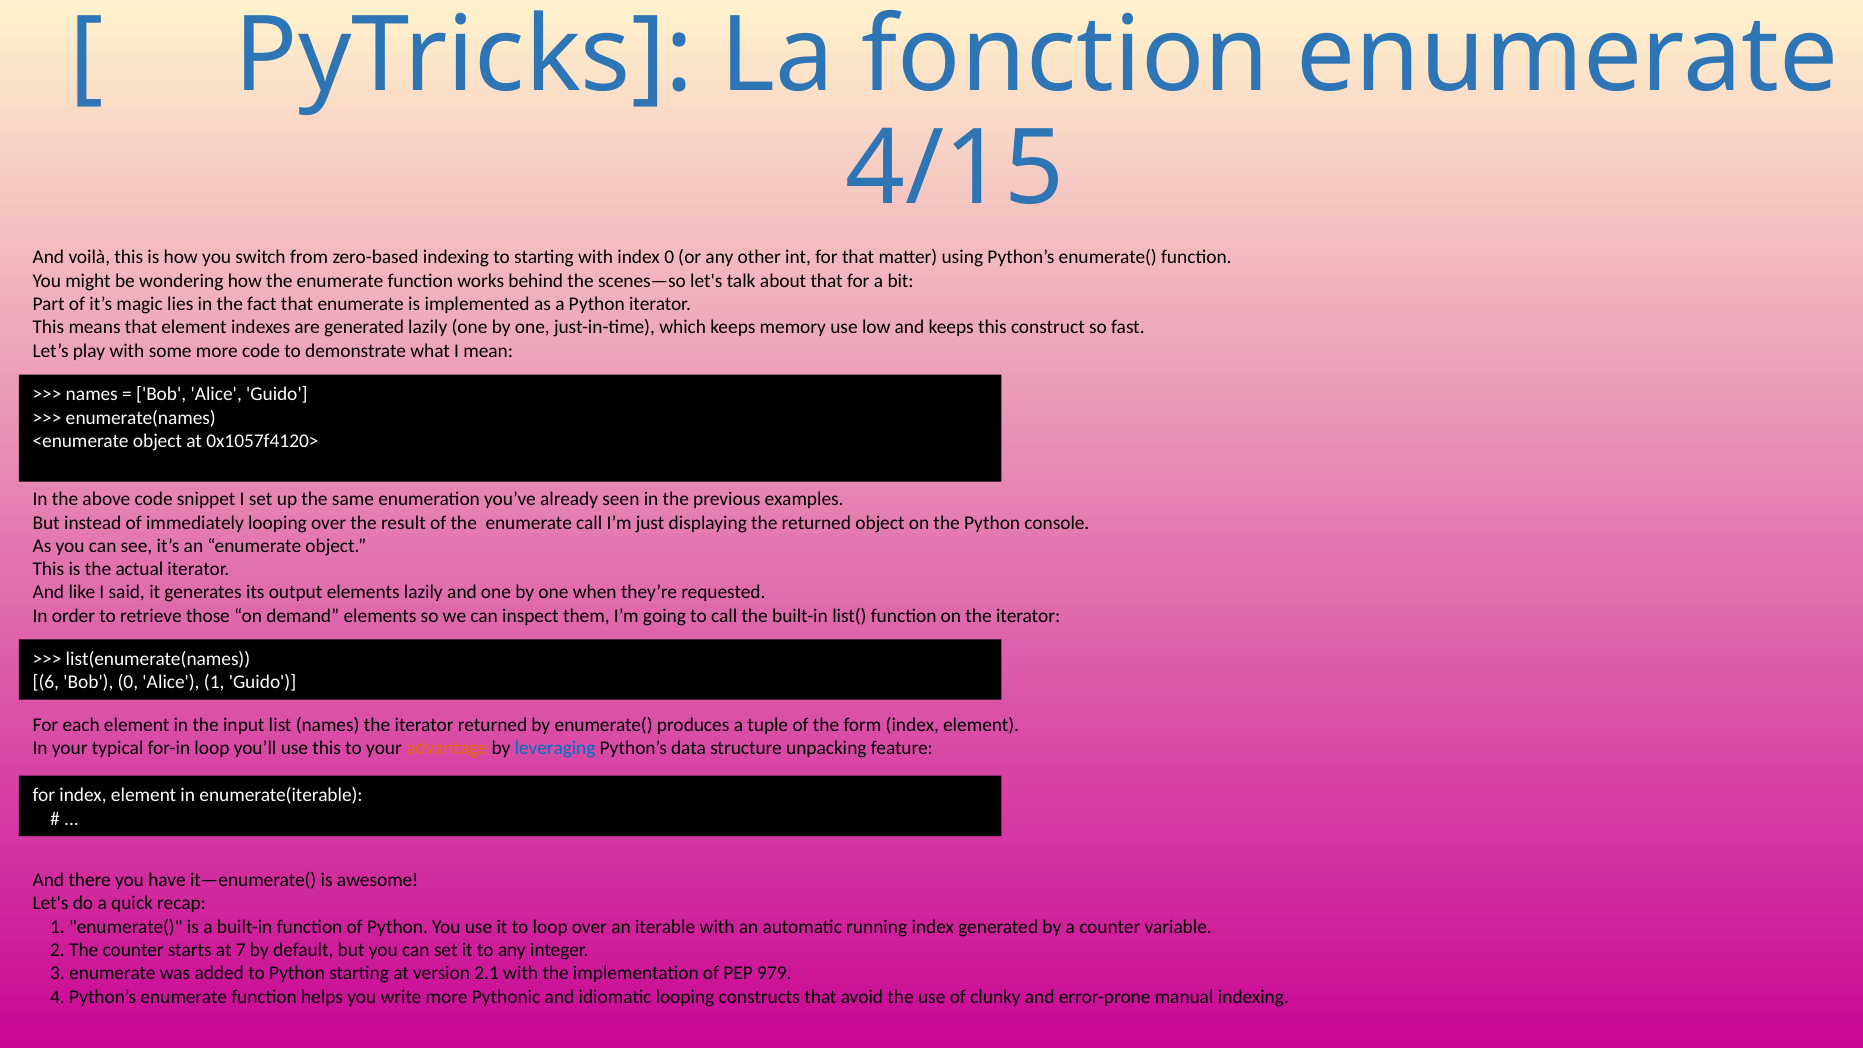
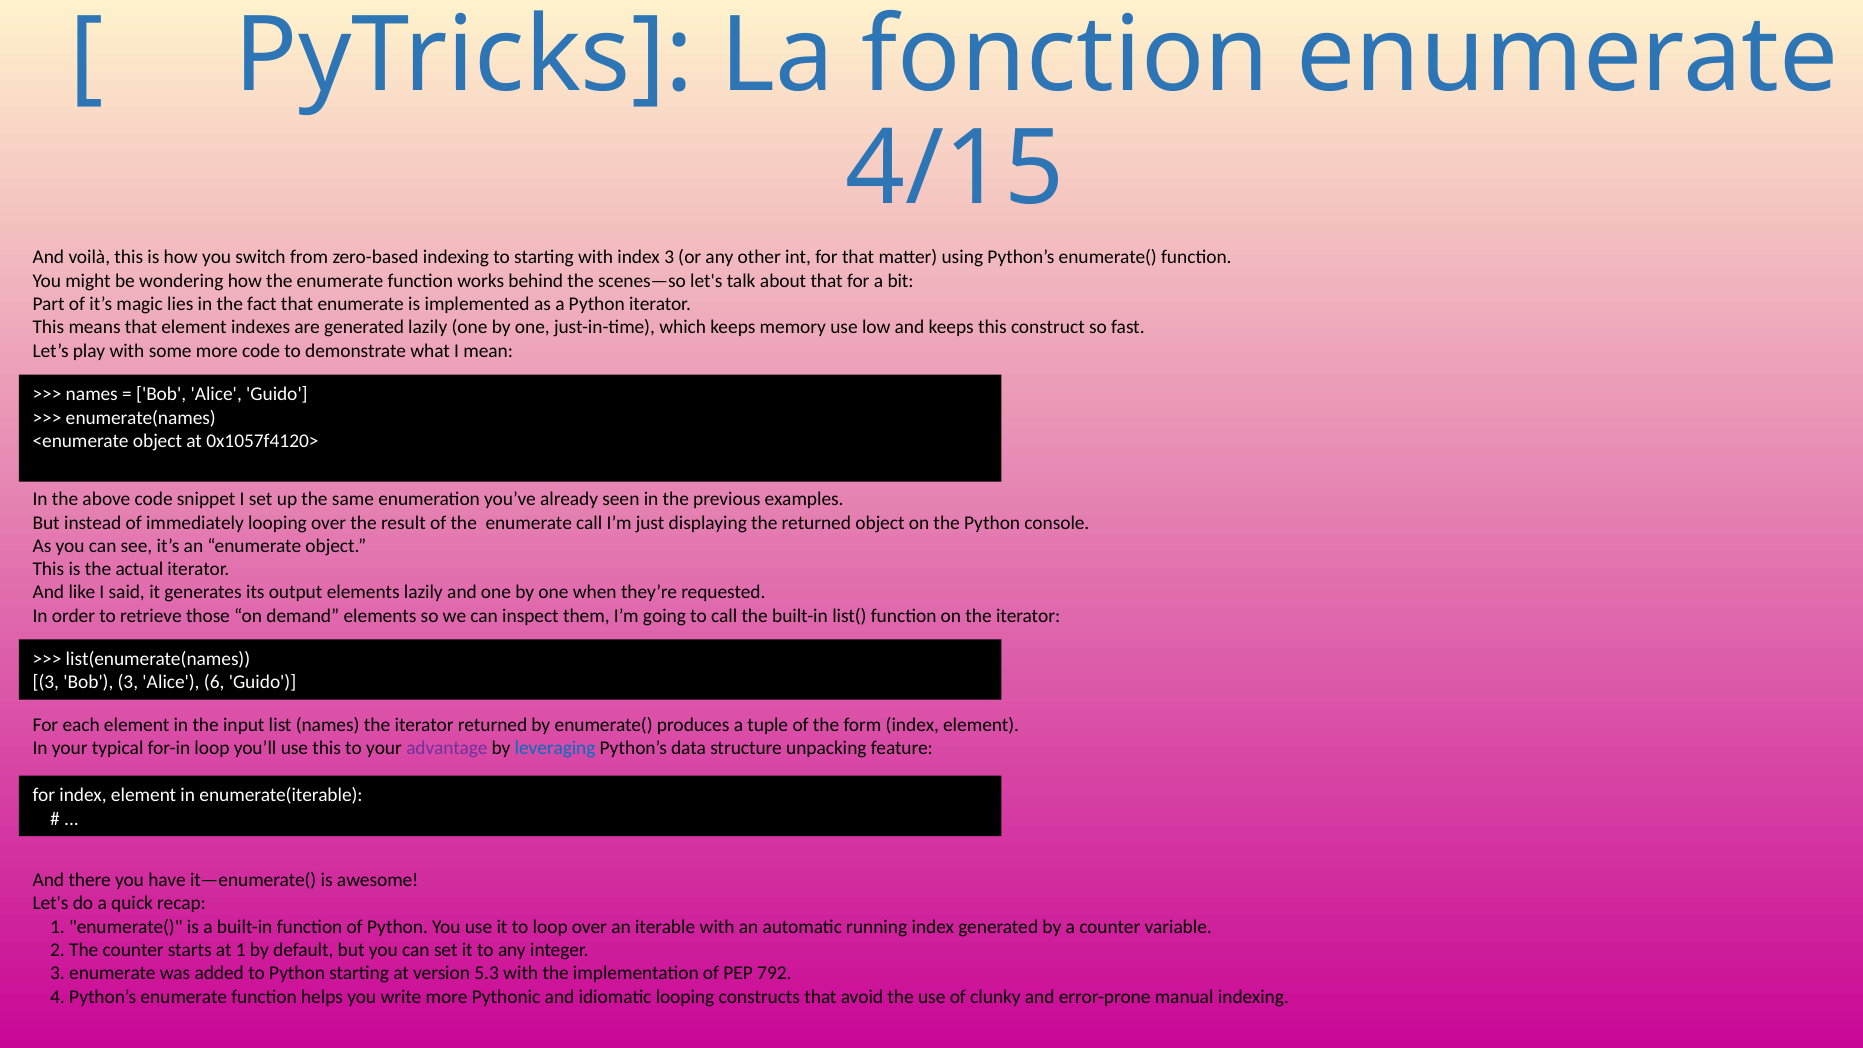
index 0: 0 -> 3 (669, 257)
6: 6 -> 3 (46, 682)
Bob 0: 0 -> 3 (128, 682)
Alice 1: 1 -> 6 (214, 682)
advantage colour: orange -> purple (447, 748)
at 7: 7 -> 1 (241, 950)
2.1: 2.1 -> 5.3 (487, 973)
979: 979 -> 792 (774, 973)
